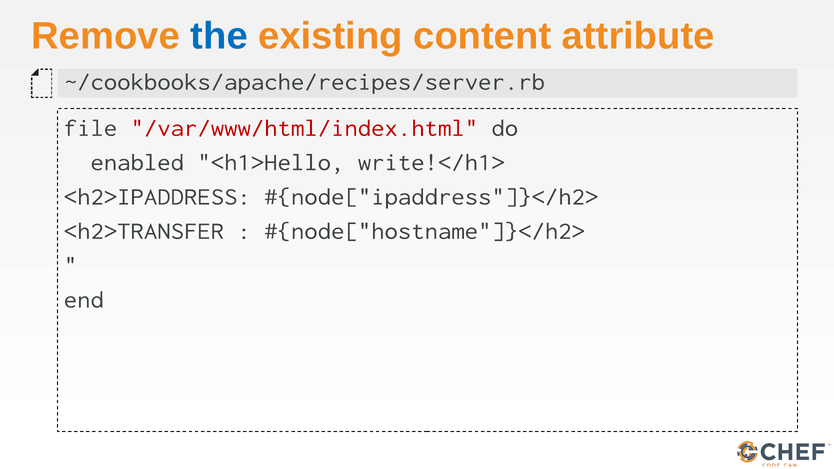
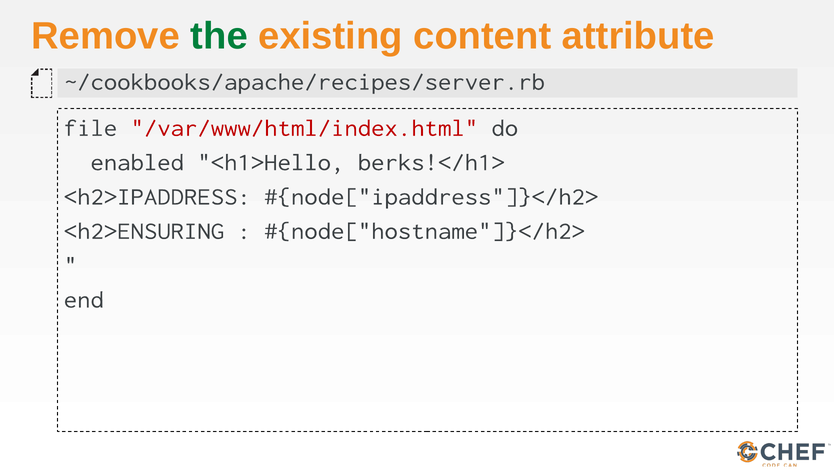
the colour: blue -> green (219, 36)
write!</h1>: write!</h1> -> berks!</h1> (431, 162)
<h2>TRANSFER: <h2>TRANSFER -> <h2>ENSURING (144, 231)
